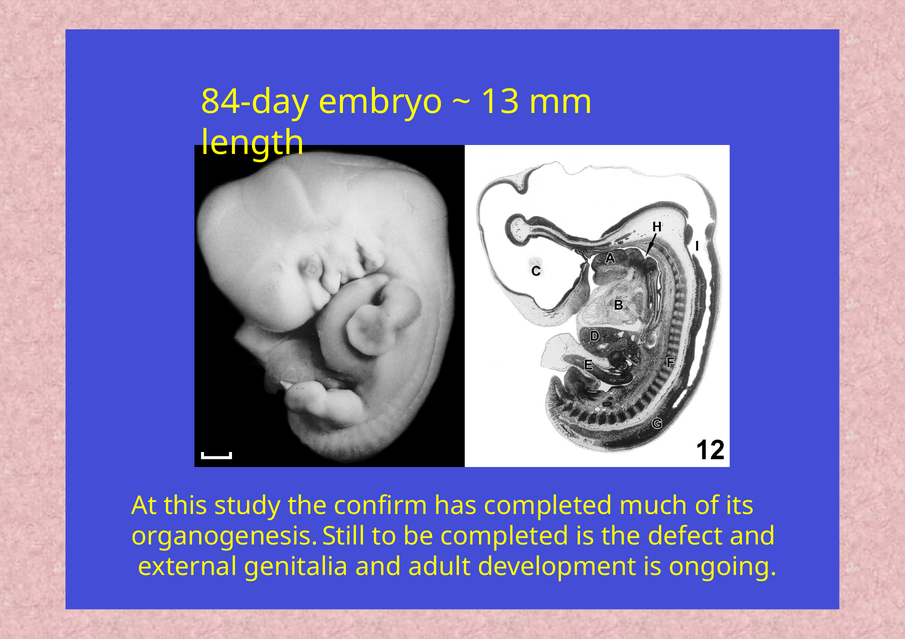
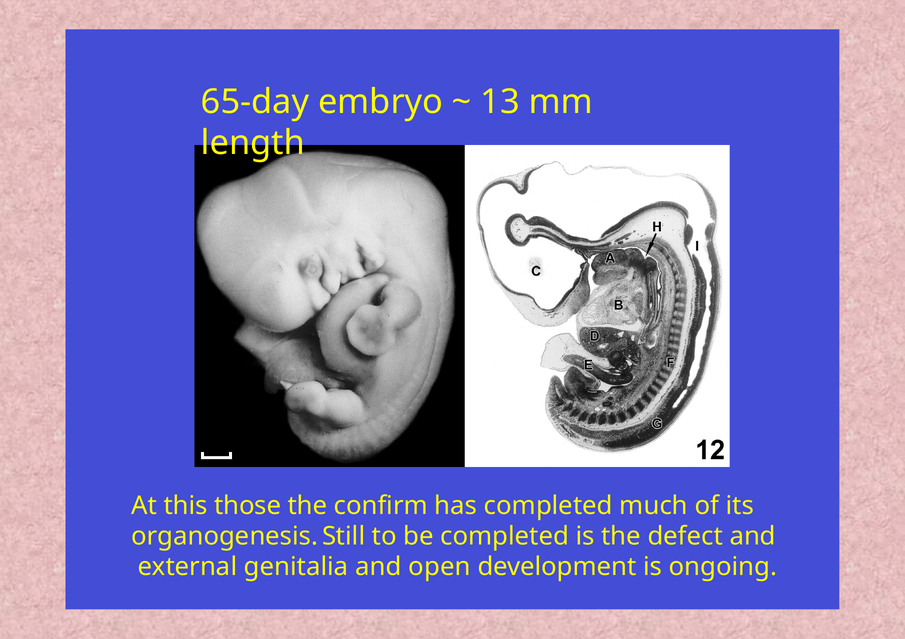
84-day: 84-day -> 65-day (255, 102)
study: study -> those (248, 506)
adult: adult -> open (439, 567)
